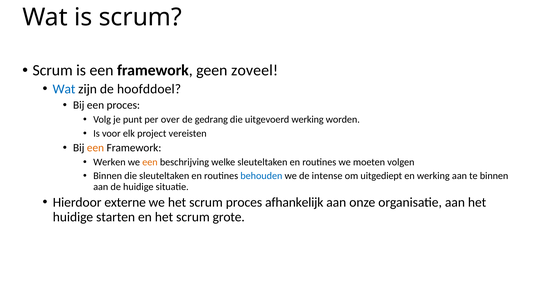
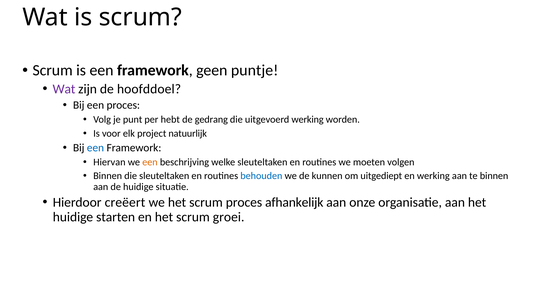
zoveel: zoveel -> puntje (255, 70)
Wat colour: blue -> purple (64, 89)
over: over -> hebt (170, 120)
vereisten: vereisten -> natuurlijk (188, 133)
een colour: orange -> blue (95, 148)
Werken: Werken -> Hiervan (109, 162)
intense: intense -> kunnen (327, 176)
externe: externe -> creëert (125, 202)
grote: grote -> groei (229, 217)
